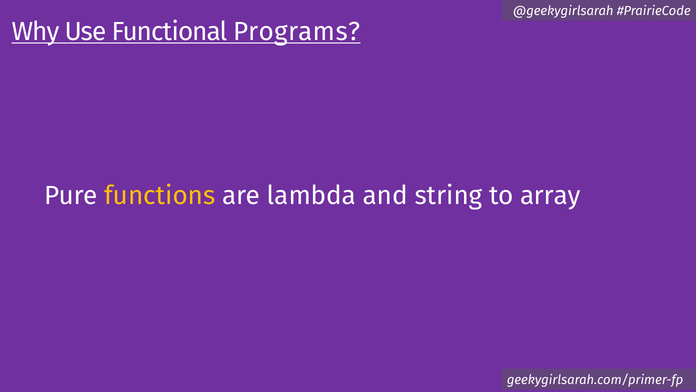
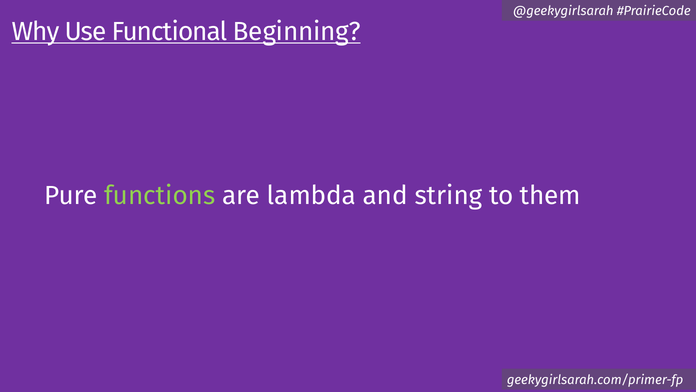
Programs: Programs -> Beginning (297, 32)
functions colour: yellow -> light green (160, 195)
array: array -> them (550, 195)
